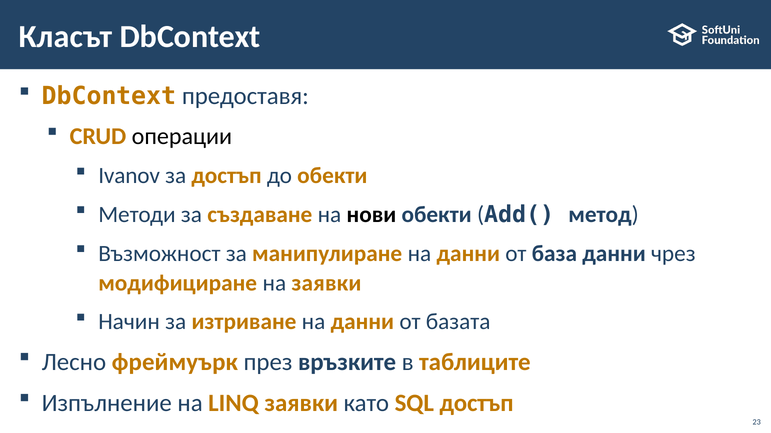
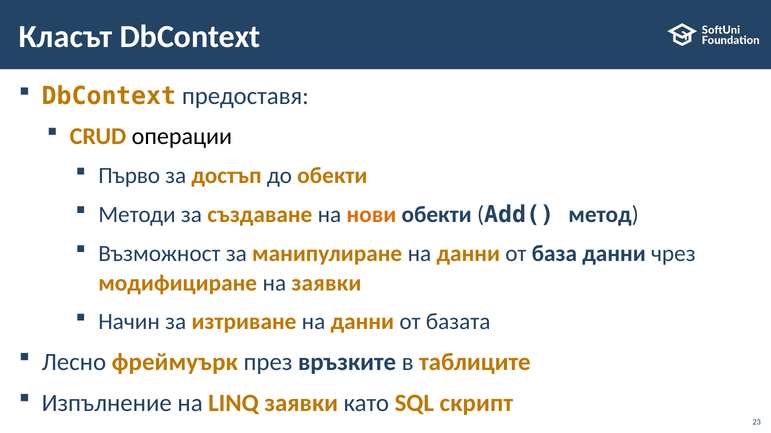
Ivanov: Ivanov -> Първо (129, 176)
нови colour: black -> orange (371, 215)
SQL достъп: достъп -> скрипт (476, 403)
